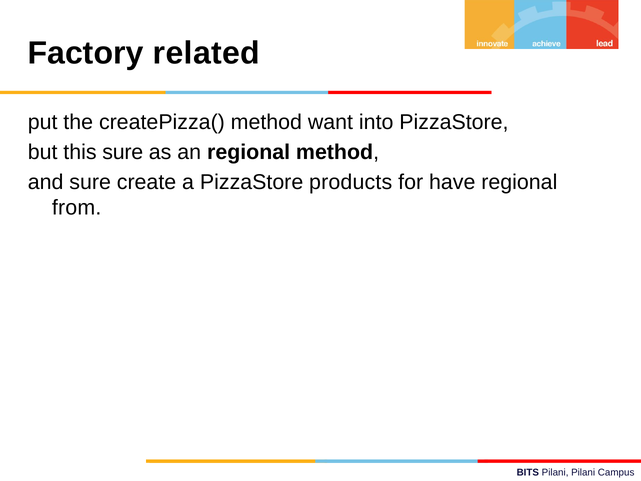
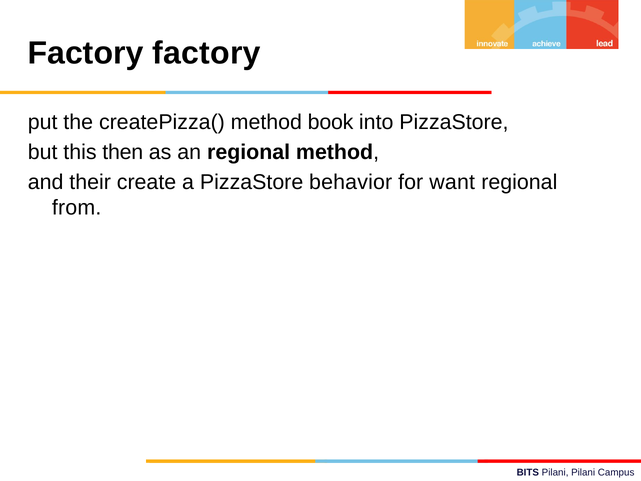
Factory related: related -> factory (206, 53)
want: want -> book (331, 122)
this sure: sure -> then (123, 152)
and sure: sure -> their (90, 182)
products: products -> behavior (351, 182)
have: have -> want (452, 182)
